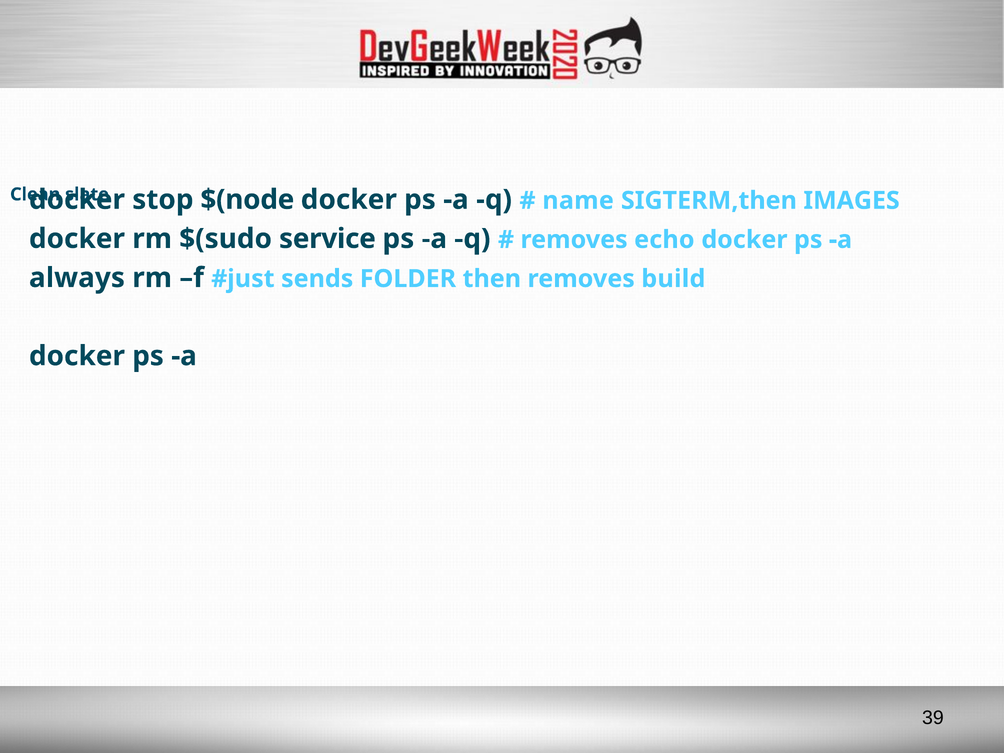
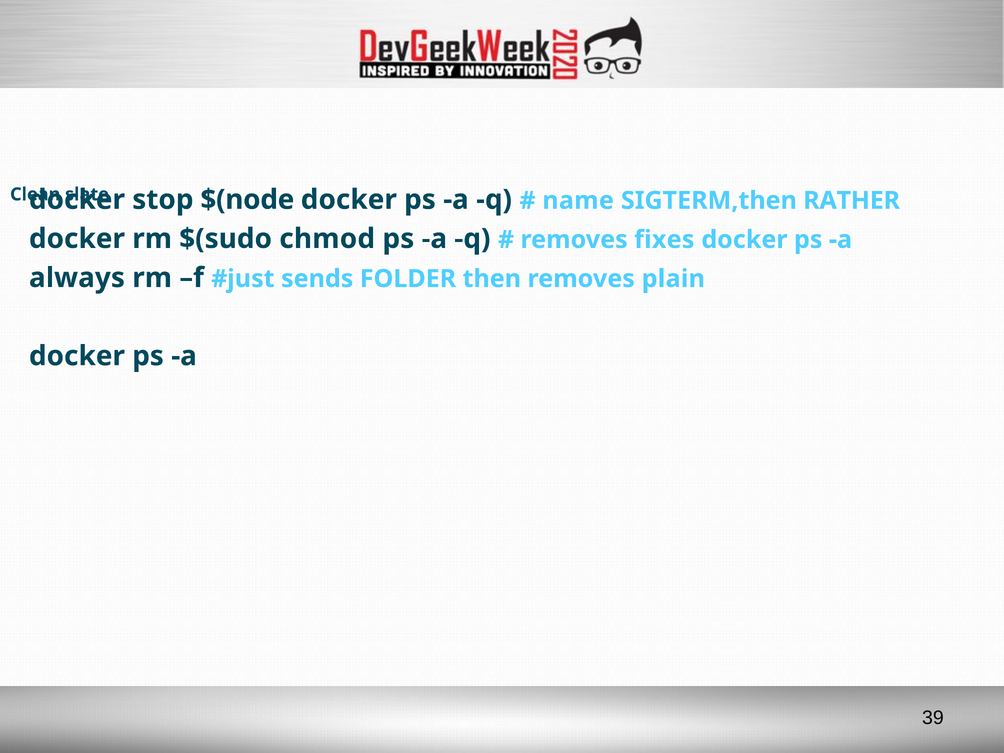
IMAGES: IMAGES -> RATHER (852, 201)
service: service -> chmod (327, 239)
echo: echo -> fixes (664, 240)
build: build -> plain (673, 279)
